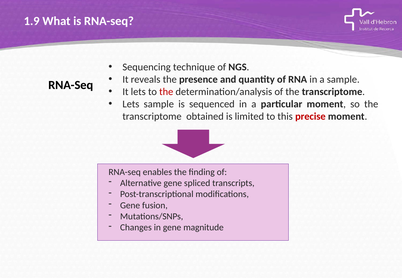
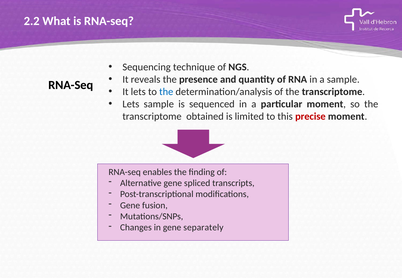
1.9: 1.9 -> 2.2 (32, 21)
the colour: red -> blue (166, 92)
magnitude: magnitude -> separately (203, 228)
